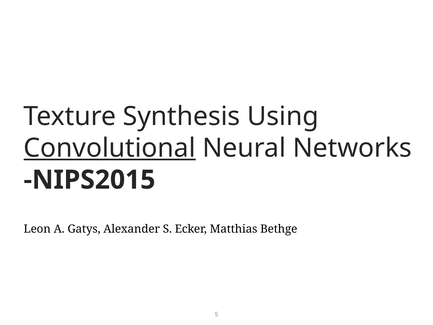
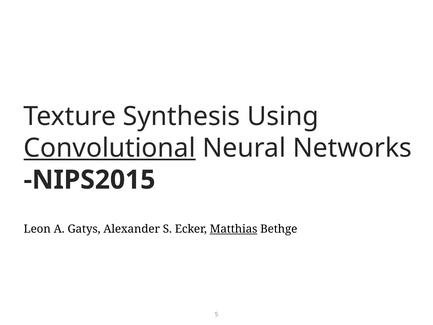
Matthias underline: none -> present (234, 229)
